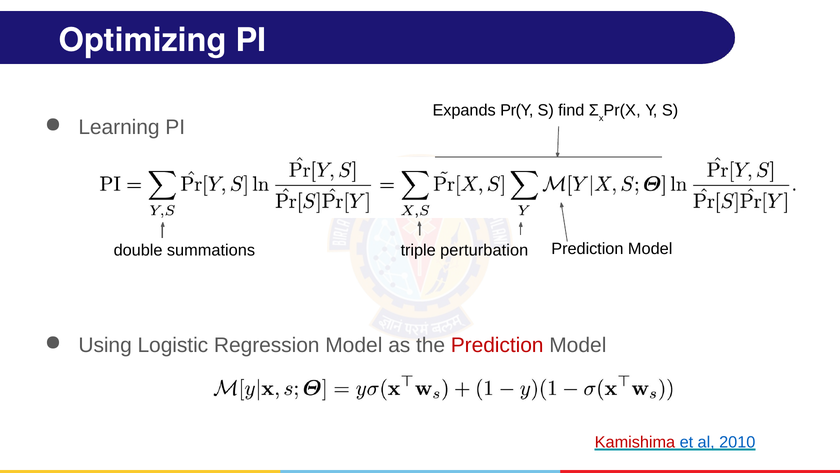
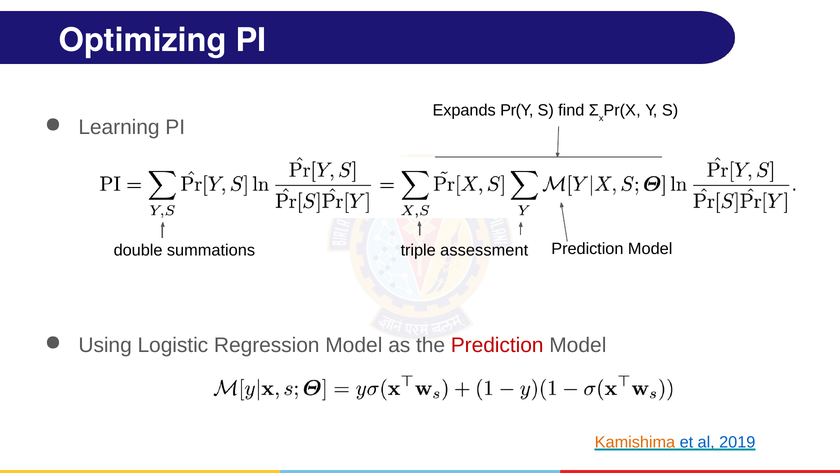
perturbation: perturbation -> assessment (484, 250)
Kamishima colour: red -> orange (635, 442)
2010: 2010 -> 2019 (737, 442)
